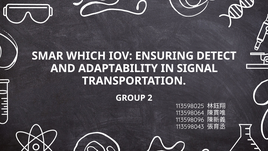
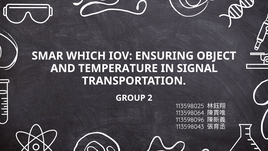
DETECT: DETECT -> OBJECT (216, 56)
ADAPTABILITY: ADAPTABILITY -> TEMPERATURE (118, 68)
